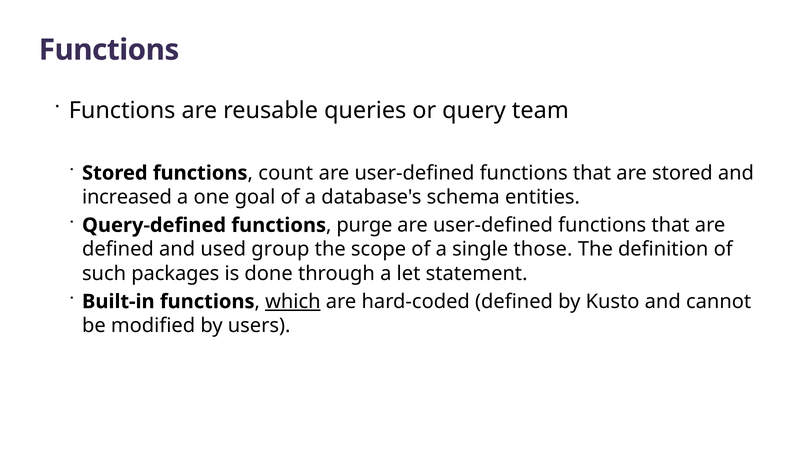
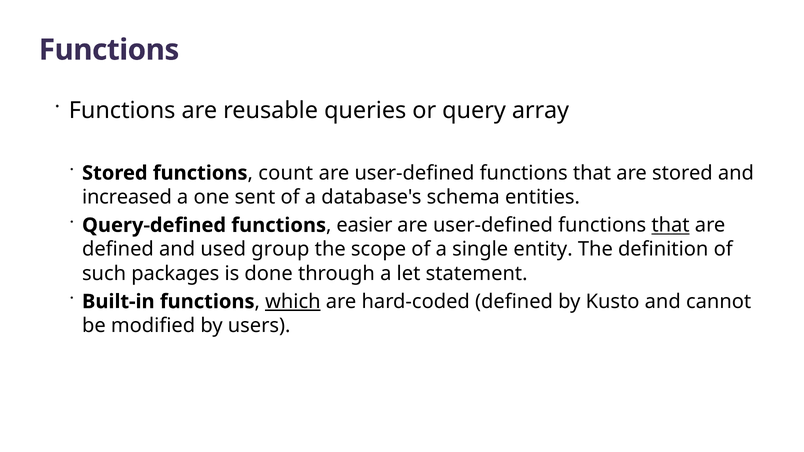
team: team -> array (541, 110)
goal: goal -> sent (255, 197)
purge: purge -> easier (364, 225)
that underline: none -> present (671, 225)
those: those -> entity (543, 249)
